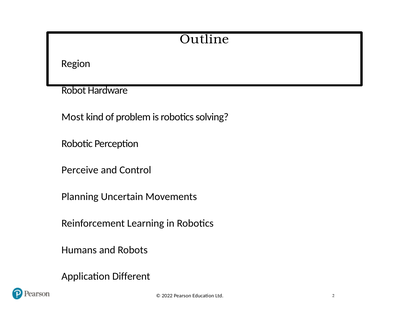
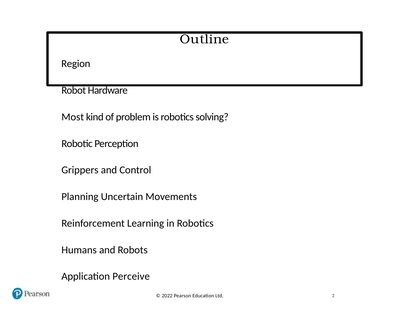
Perceive: Perceive -> Grippers (80, 170)
Different: Different -> Perceive (131, 276)
